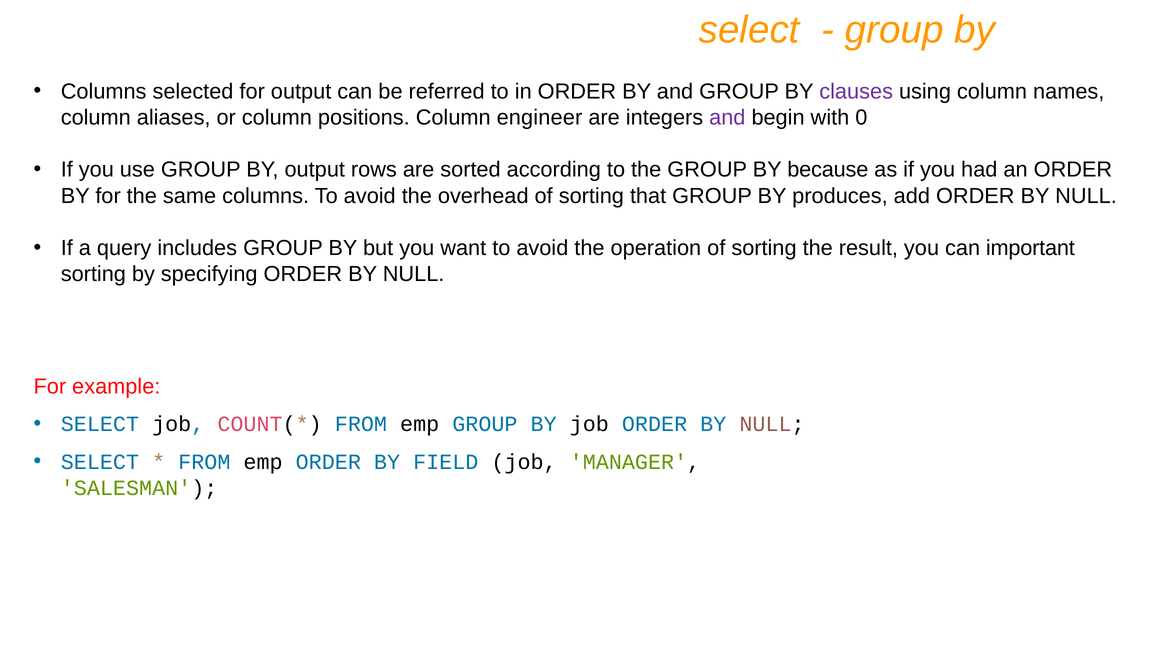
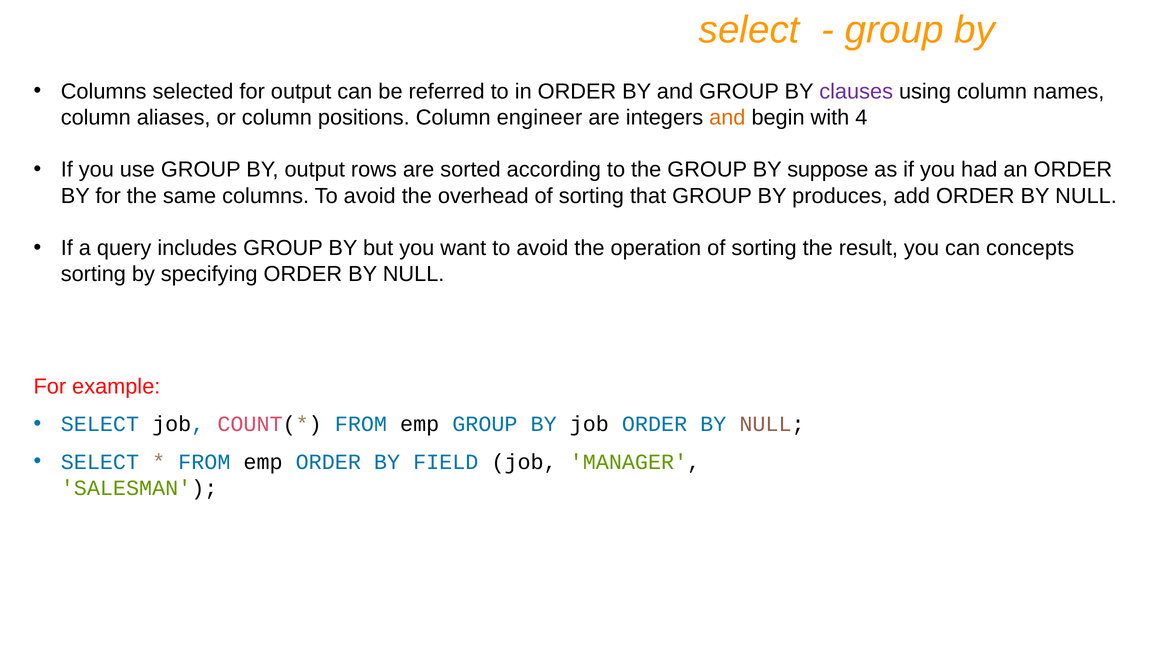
and colour: purple -> orange (727, 117)
0: 0 -> 4 (861, 117)
because: because -> suppose (828, 170)
important: important -> concepts (1030, 248)
